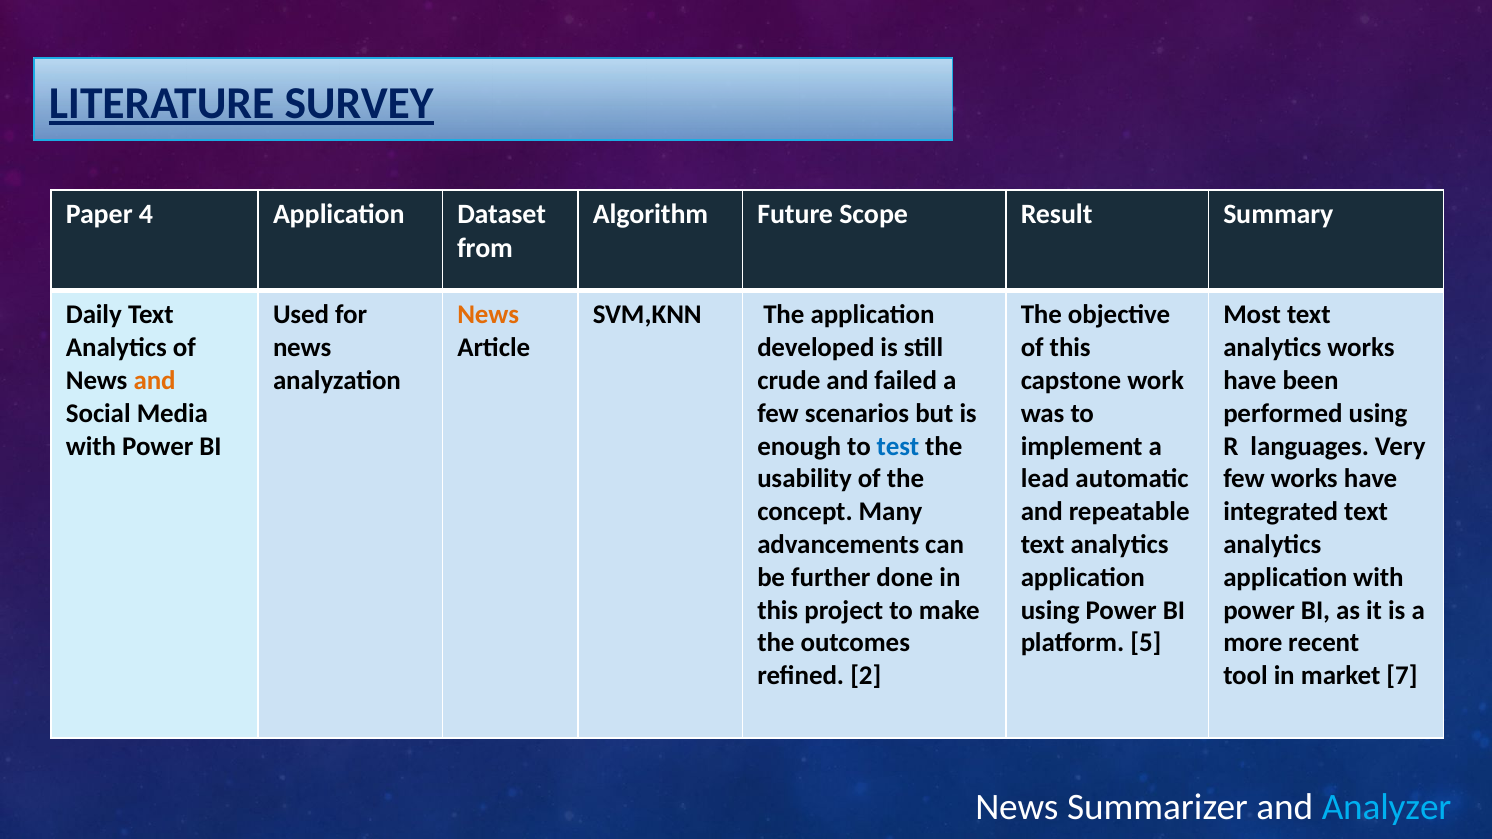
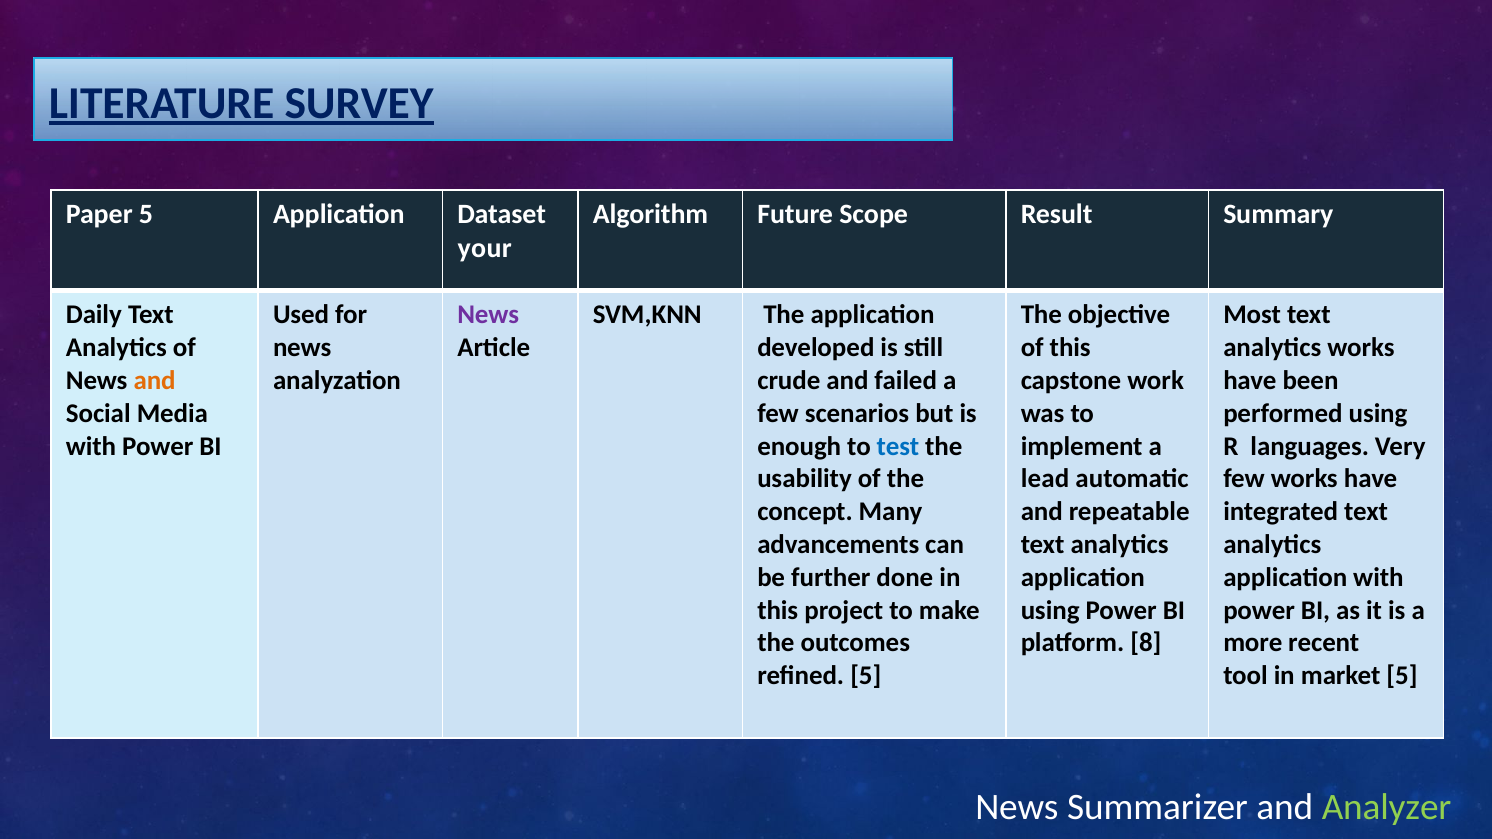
Paper 4: 4 -> 5 (146, 215)
from: from -> your (485, 249)
News colour: orange -> purple (488, 315)
5: 5 -> 8 (1146, 643)
refined 2: 2 -> 5 (866, 676)
market 7: 7 -> 5 (1402, 676)
Analyzer colour: light blue -> light green (1387, 808)
